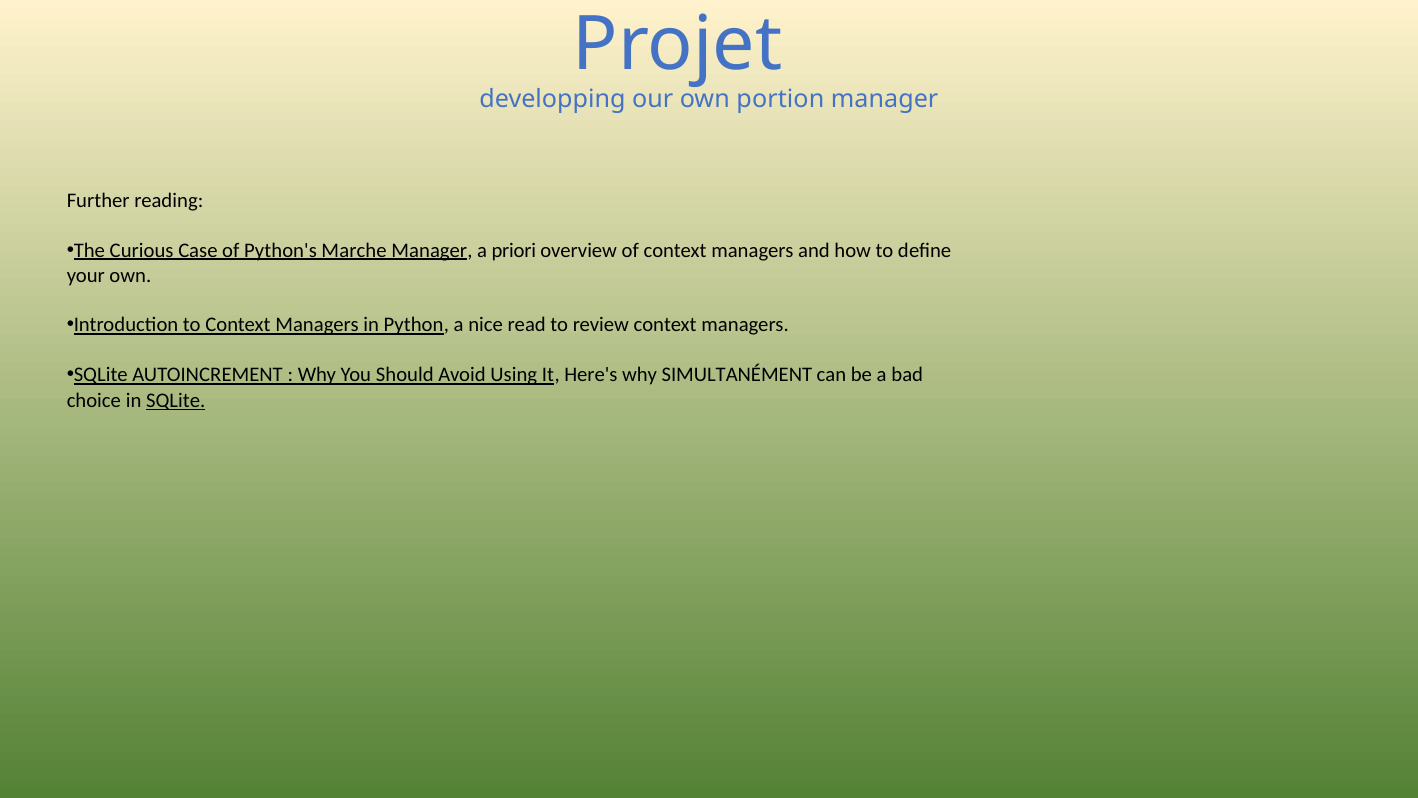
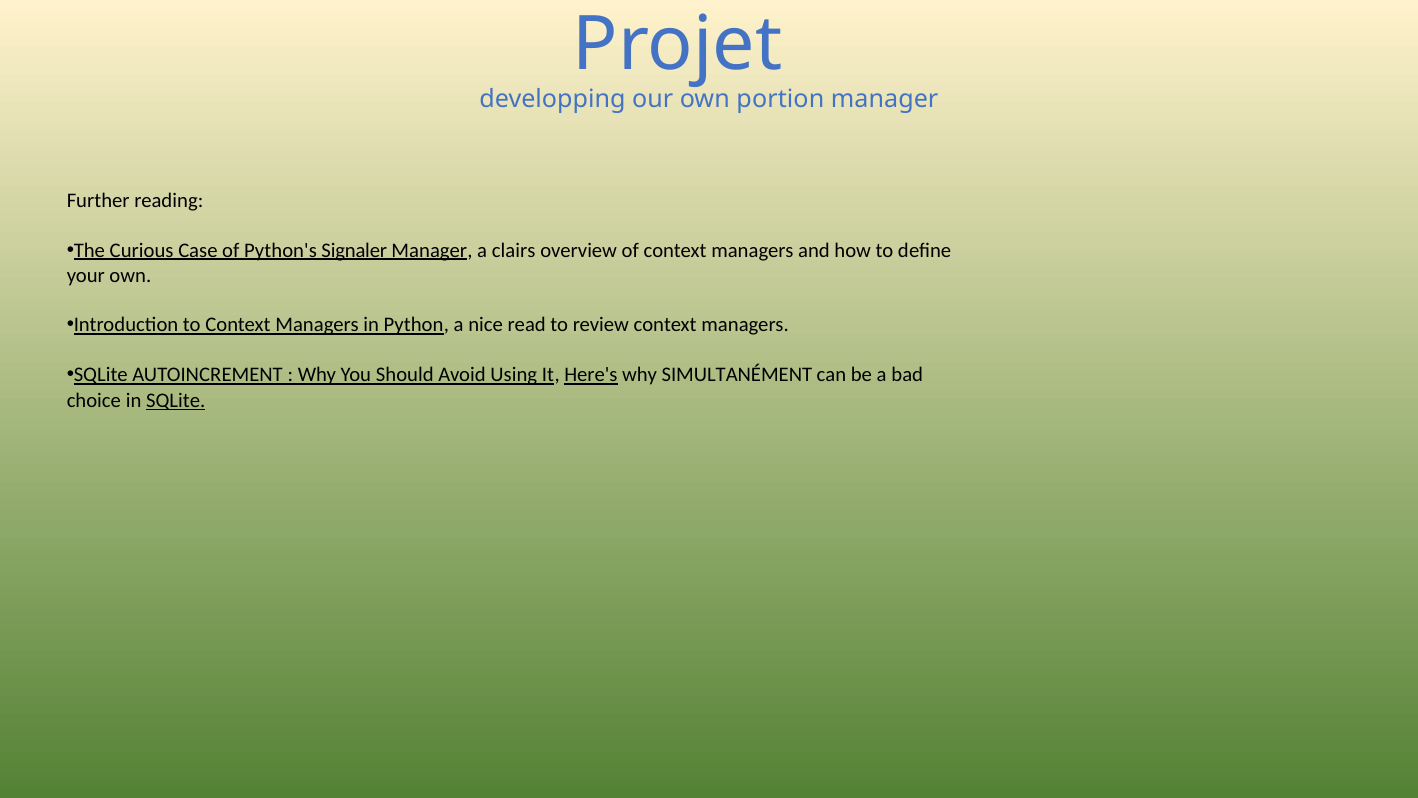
Marche: Marche -> Signaler (354, 250)
priori: priori -> clairs (514, 250)
Here's underline: none -> present (591, 375)
